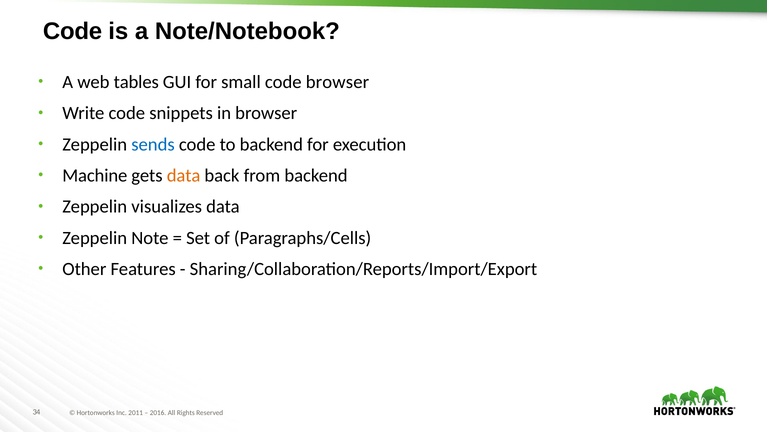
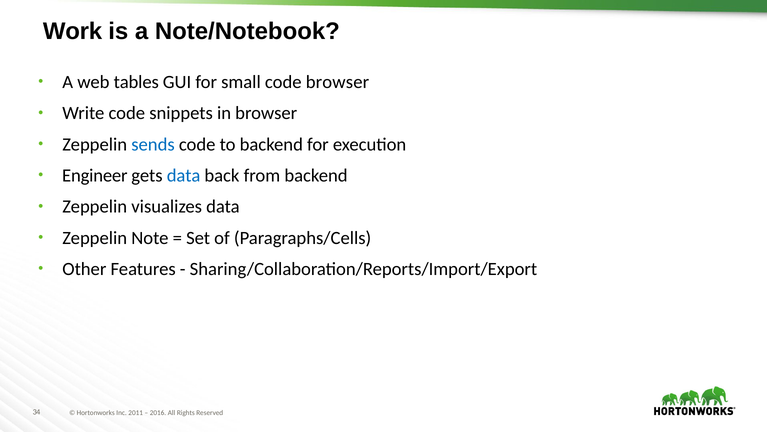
Code: Code -> Work (73, 31)
Machine: Machine -> Engineer (95, 175)
data colour: orange -> blue (184, 175)
